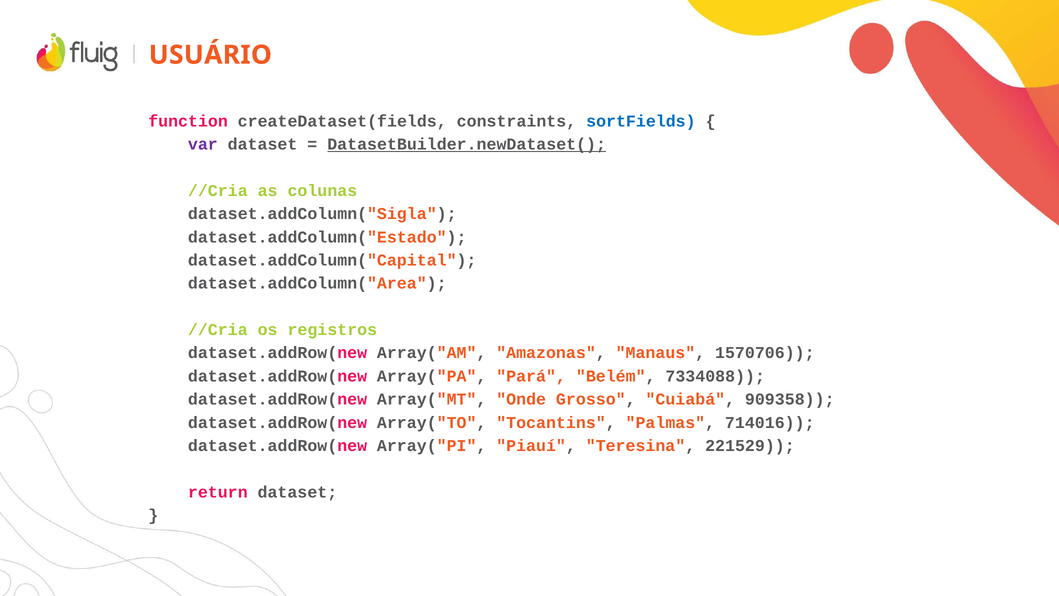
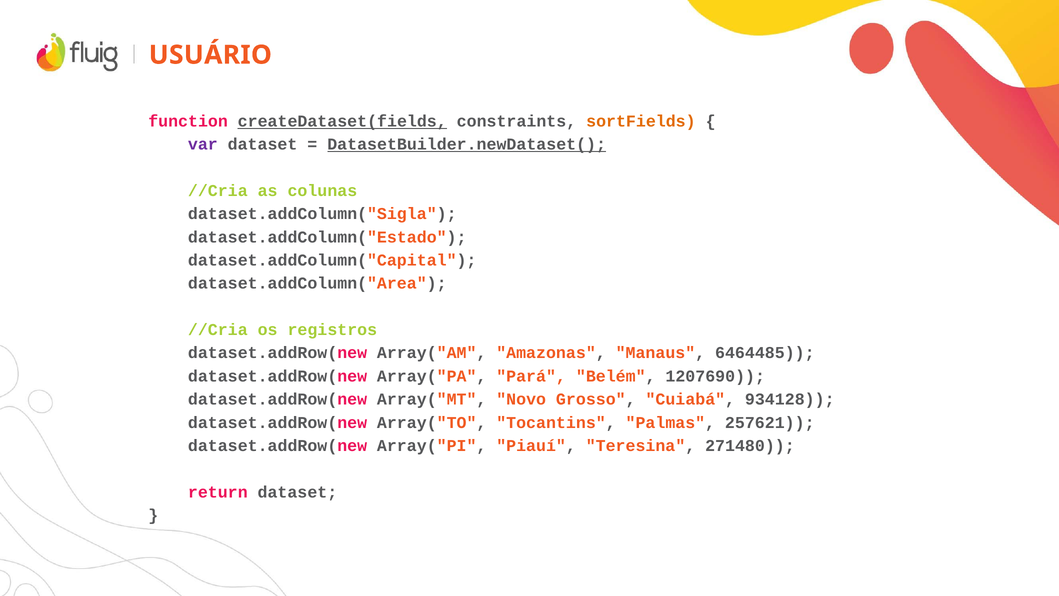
createDataset(fields underline: none -> present (342, 121)
sortFields colour: blue -> orange (641, 121)
1570706: 1570706 -> 6464485 (765, 353)
7334088: 7334088 -> 1207690 (715, 376)
Onde: Onde -> Novo (521, 399)
909358: 909358 -> 934128 (790, 399)
714016: 714016 -> 257621 (770, 423)
221529: 221529 -> 271480 (750, 446)
